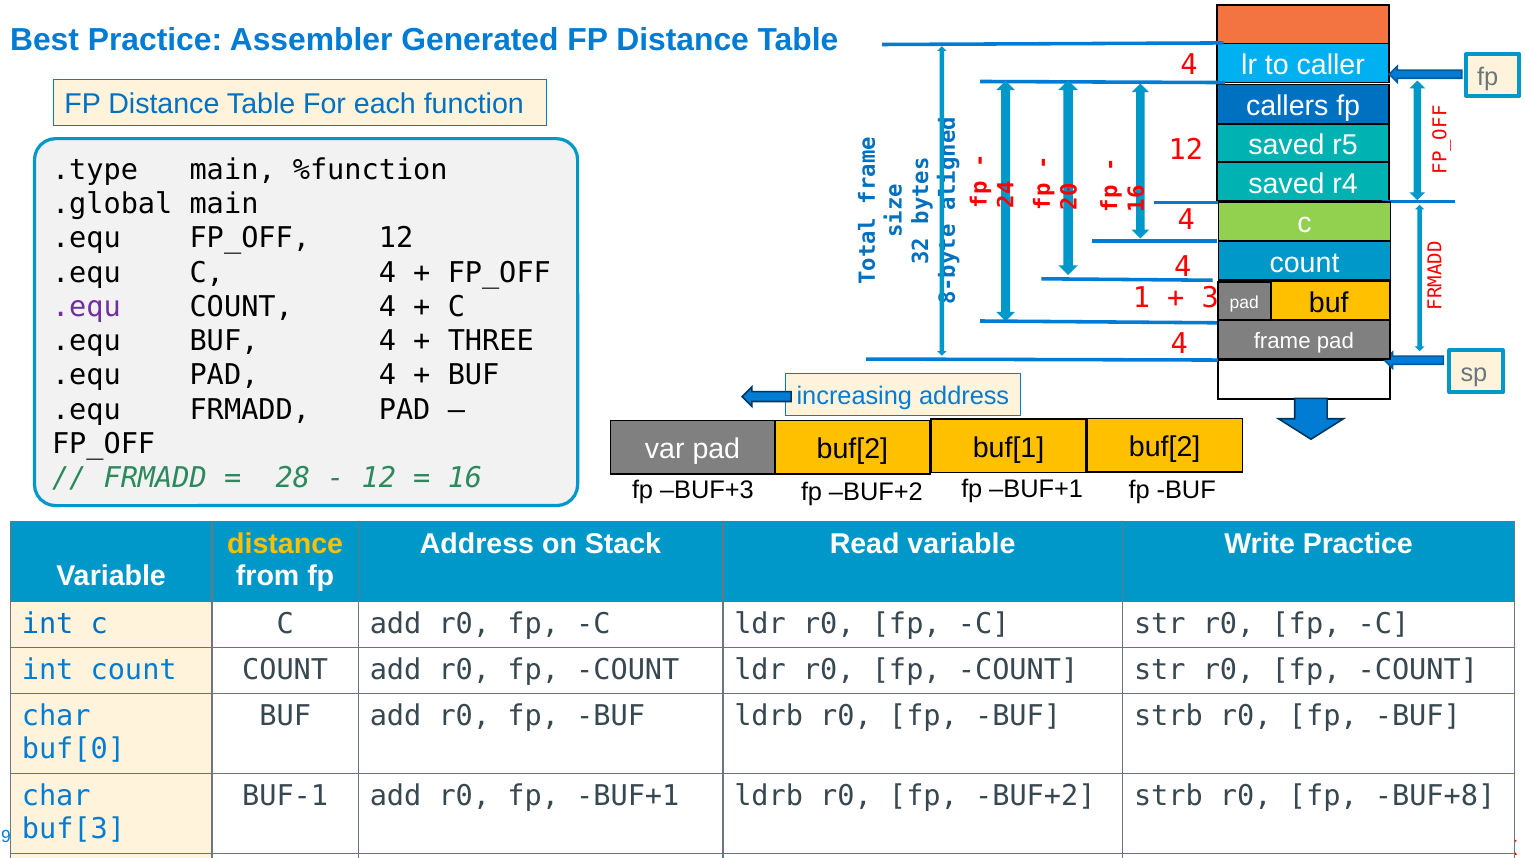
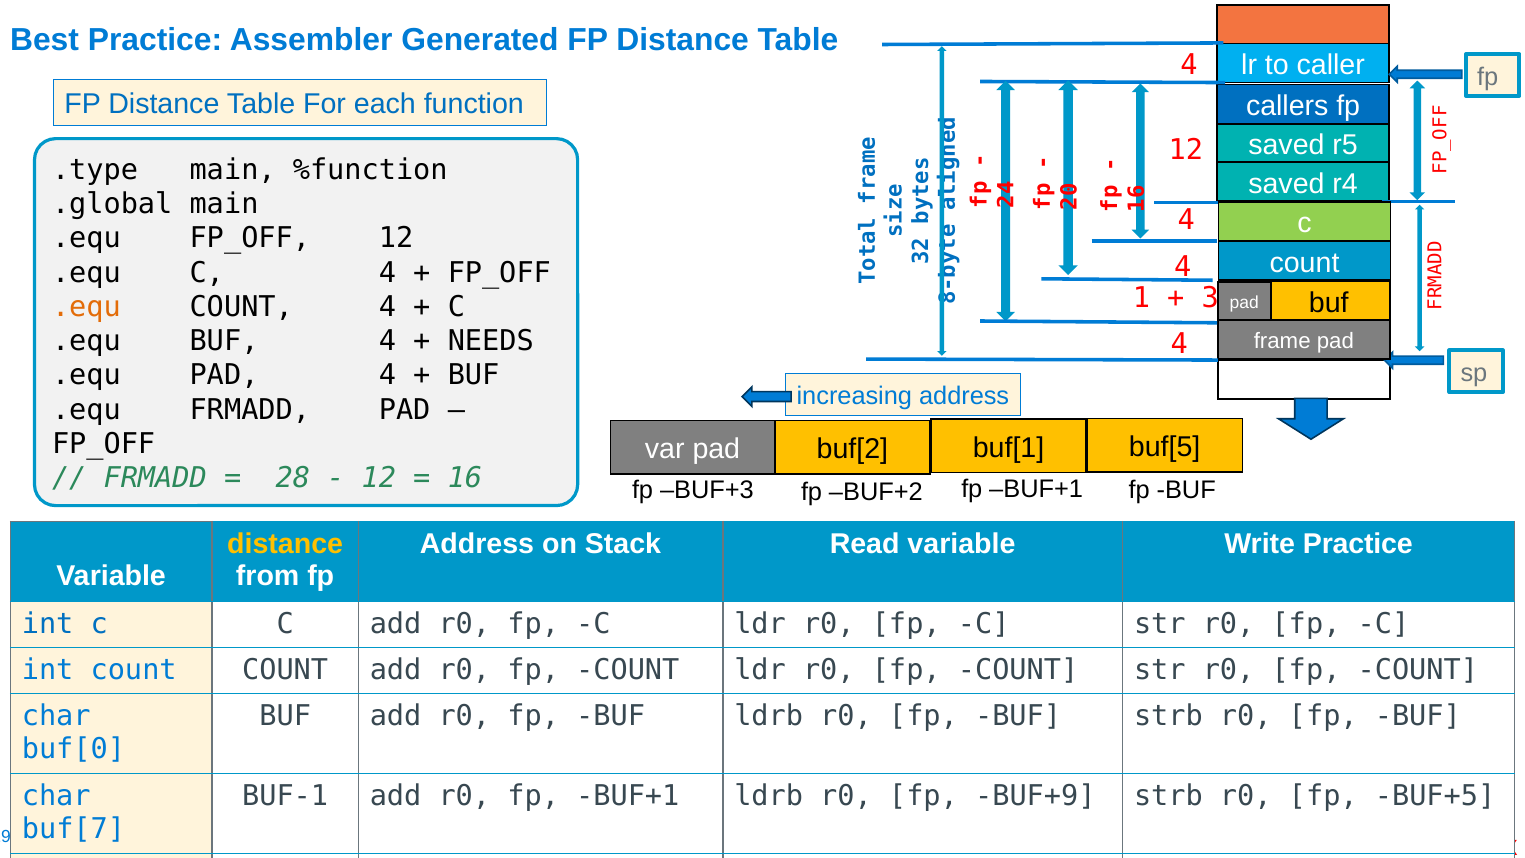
.equ colour: purple -> orange (86, 307)
THREE: THREE -> NEEDS (491, 341)
buf[1 buf[2: buf[2 -> buf[5 (1165, 447)
BUF+2: BUF+2 -> BUF+9 (1035, 796)
BUF+8: BUF+8 -> BUF+5 (1435, 796)
buf[3: buf[3 -> buf[7 (73, 829)
